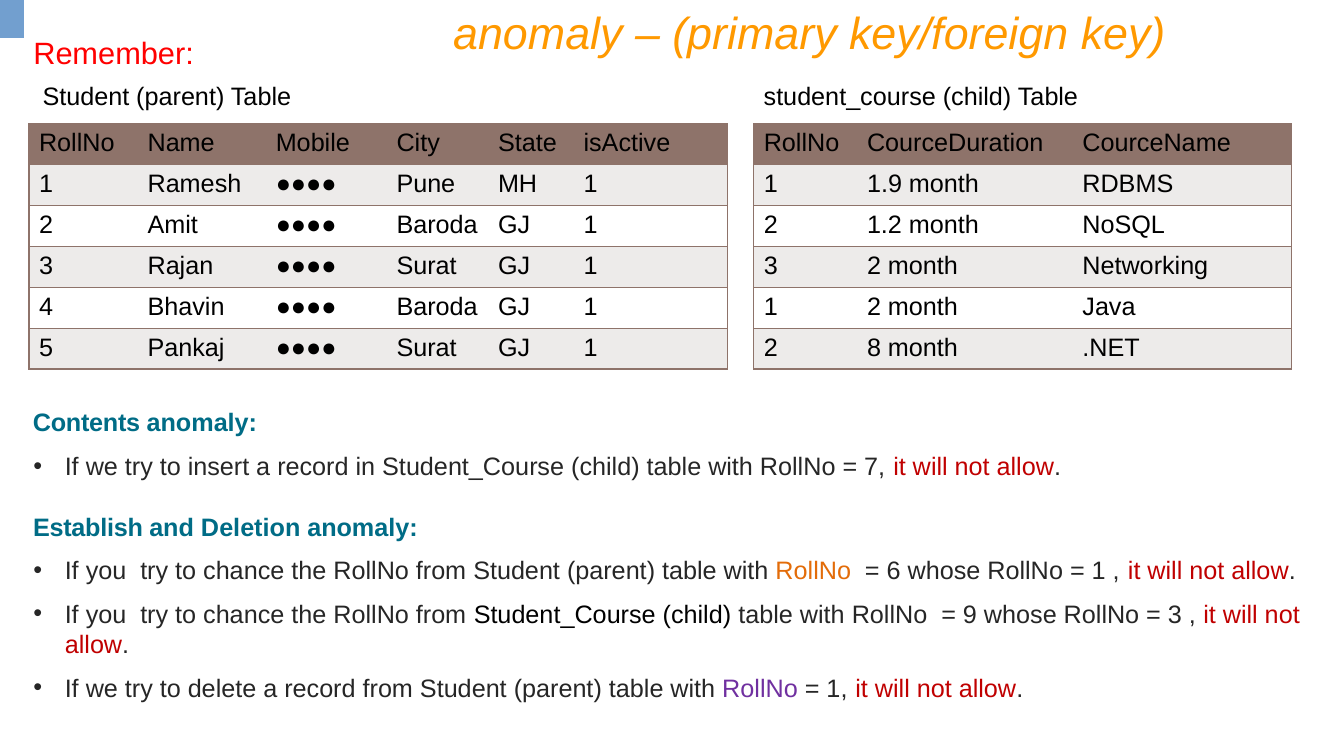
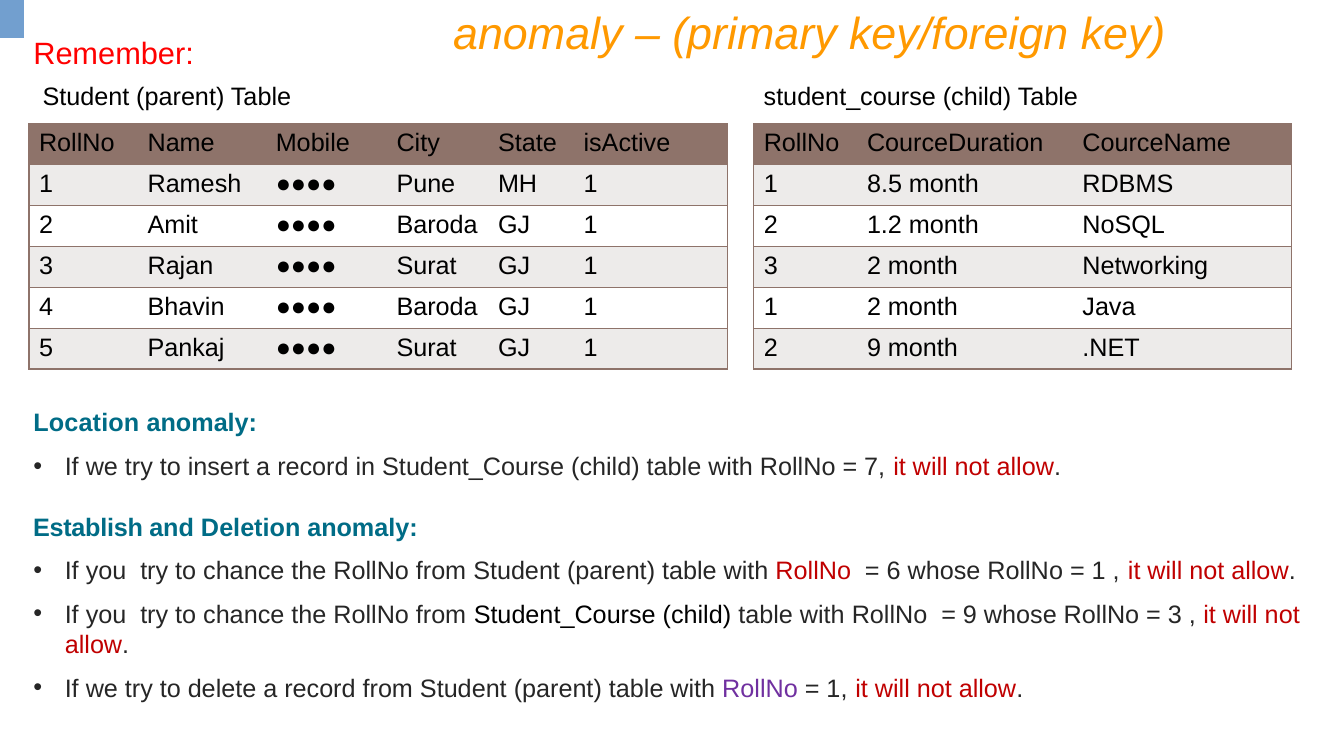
1.9: 1.9 -> 8.5 (885, 184)
2 8: 8 -> 9 (874, 348)
Contents: Contents -> Location (86, 424)
RollNo colour: orange -> red (813, 571)
